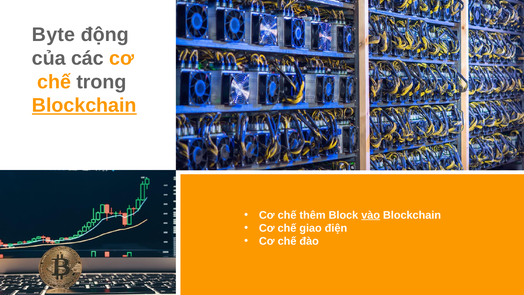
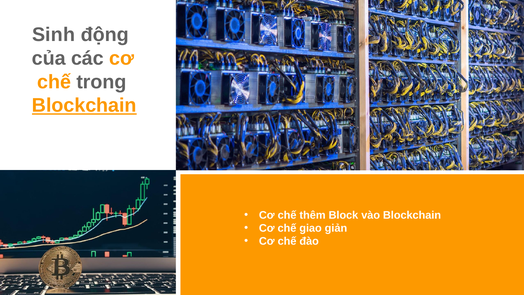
Byte: Byte -> Sinh (54, 35)
vào underline: present -> none (371, 215)
điện: điện -> giản (336, 228)
